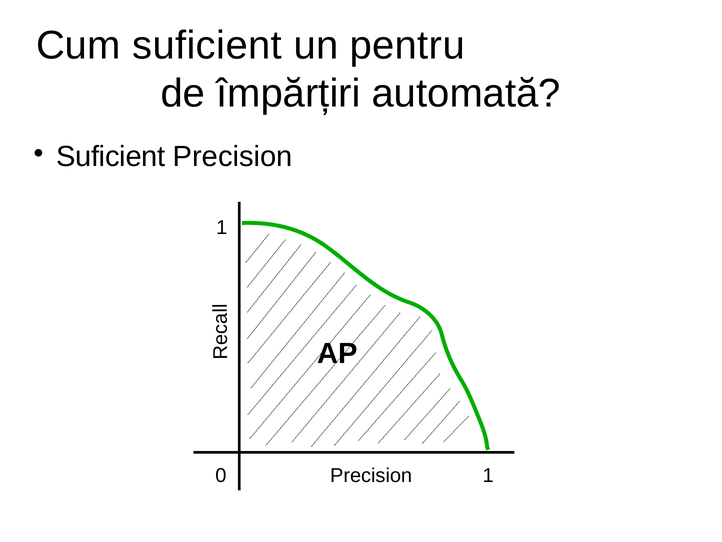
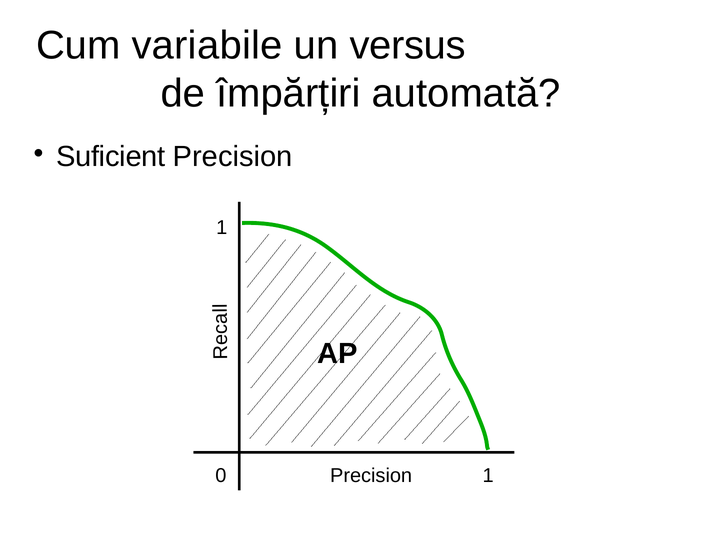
Cum suficient: suficient -> variabile (207, 46)
pentru: pentru -> versus (408, 46)
